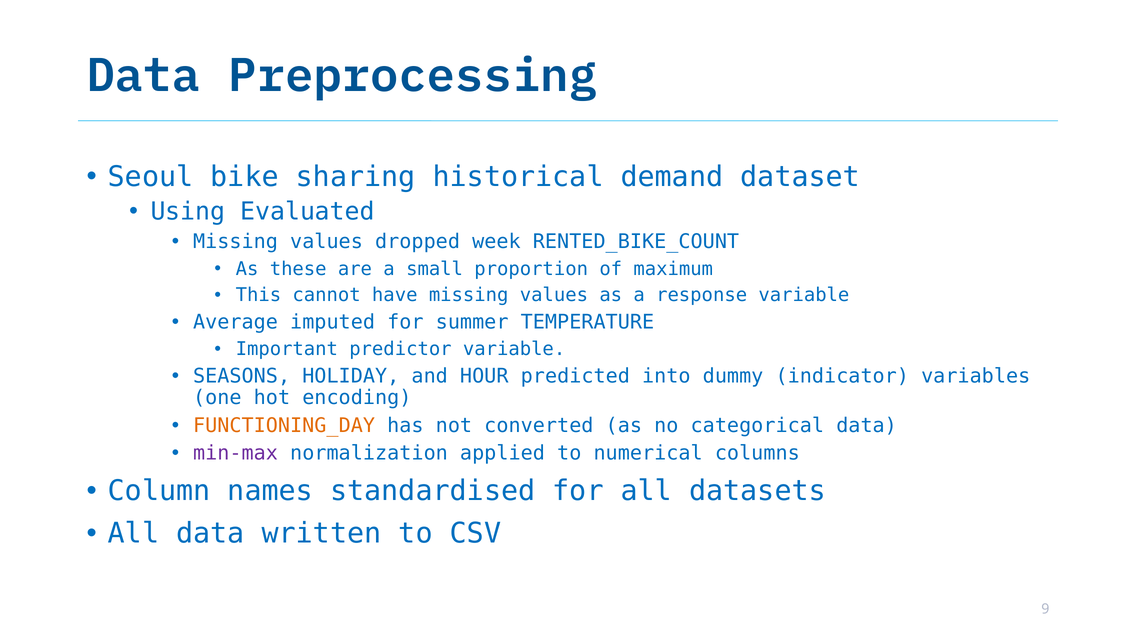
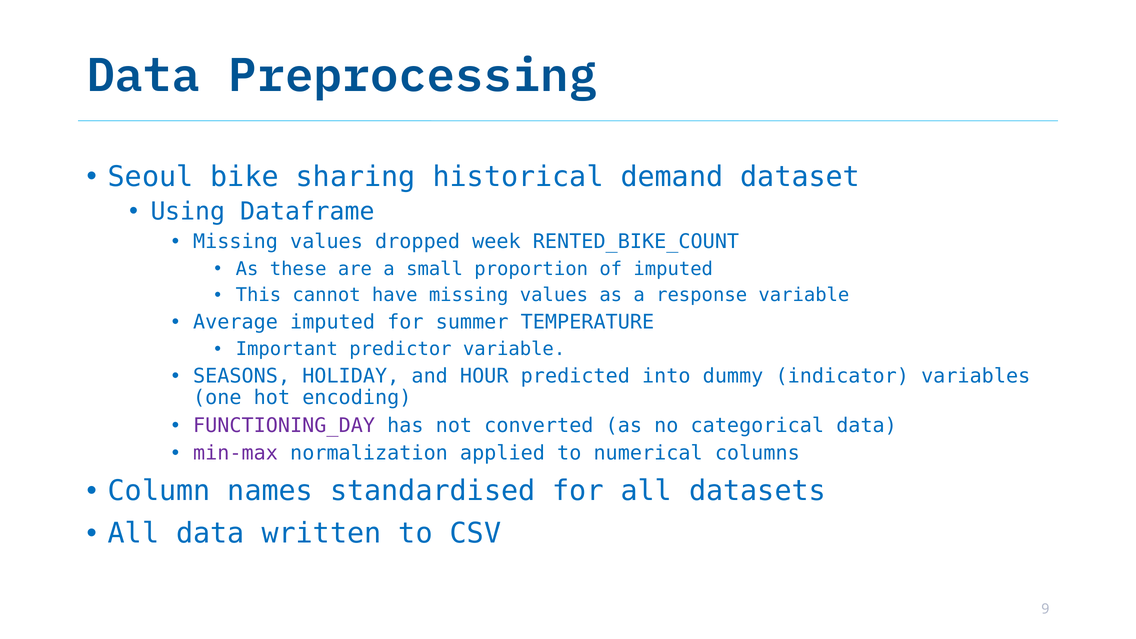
Evaluated: Evaluated -> Dataframe (308, 212)
of maximum: maximum -> imputed (673, 269)
FUNCTIONING_DAY colour: orange -> purple (284, 425)
